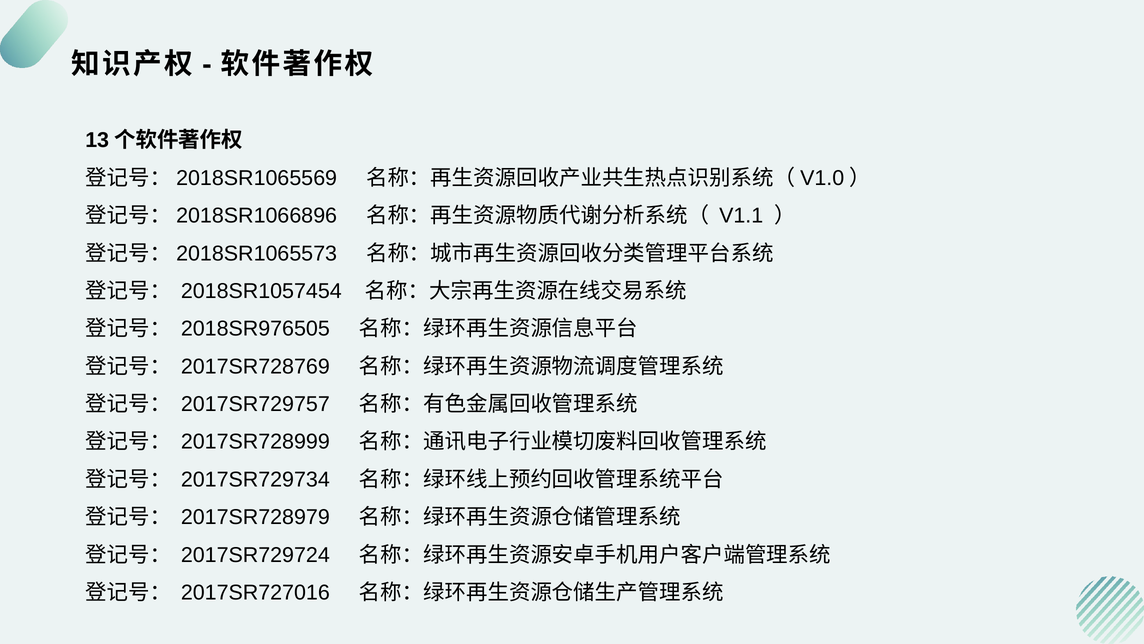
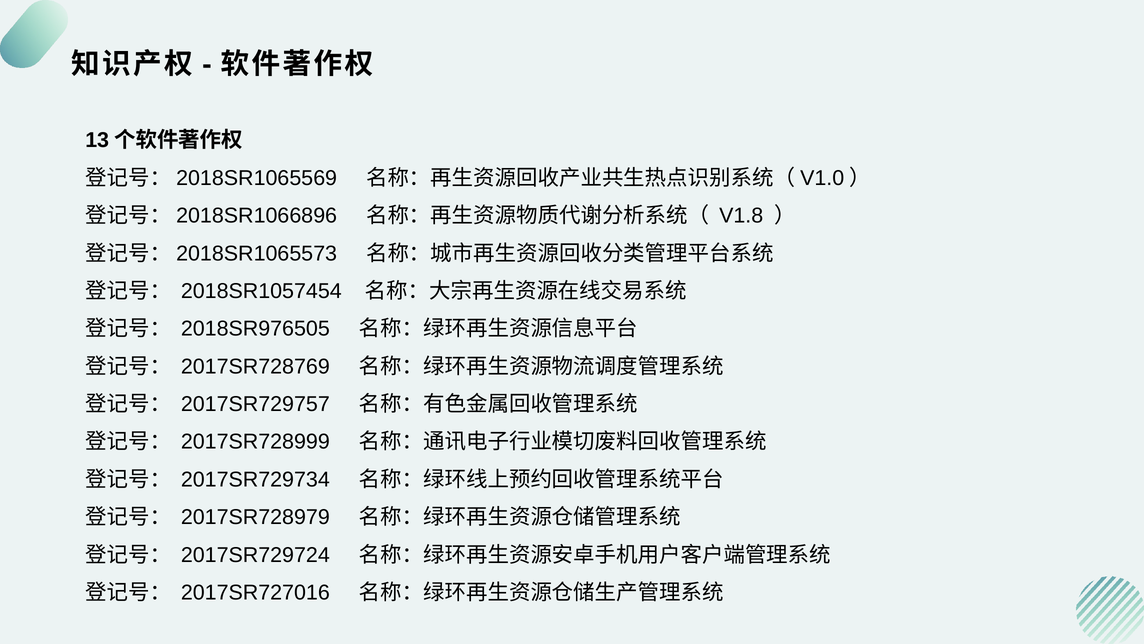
V1.1: V1.1 -> V1.8 (741, 216)
